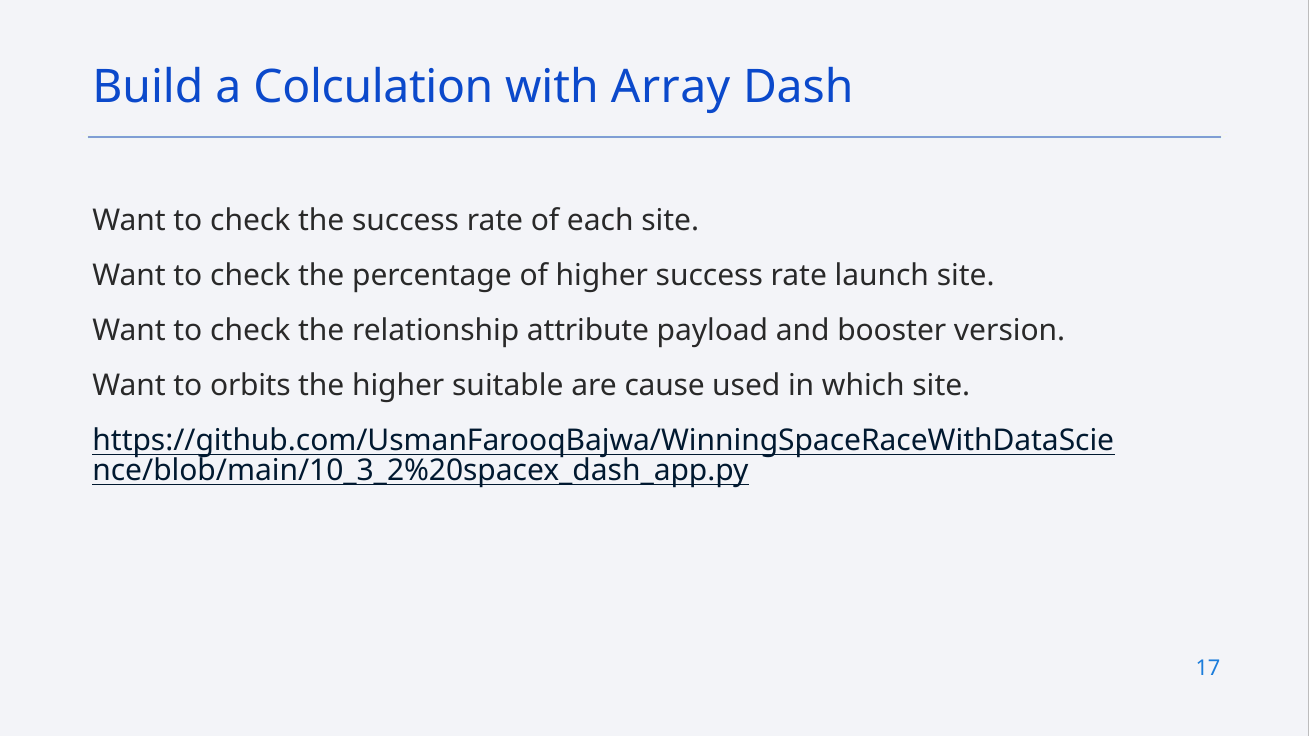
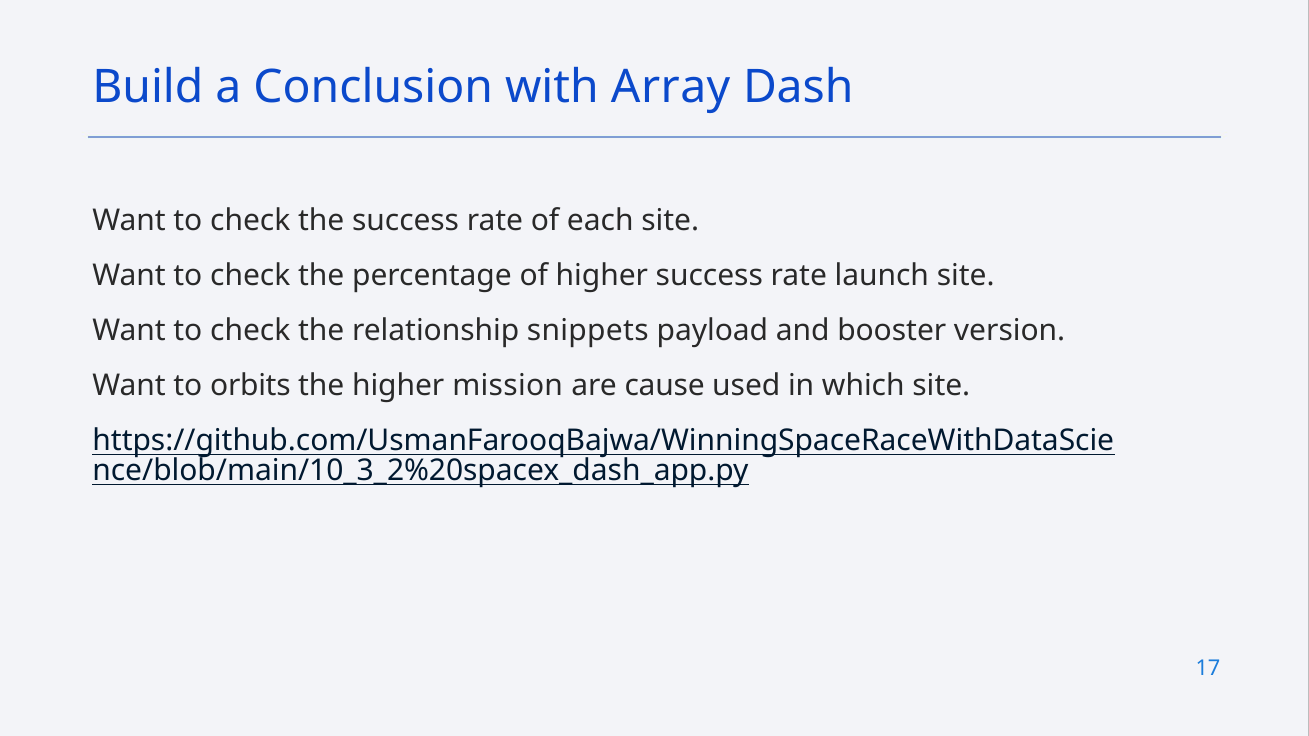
Colculation: Colculation -> Conclusion (373, 87)
attribute: attribute -> snippets (588, 331)
suitable: suitable -> mission (508, 386)
